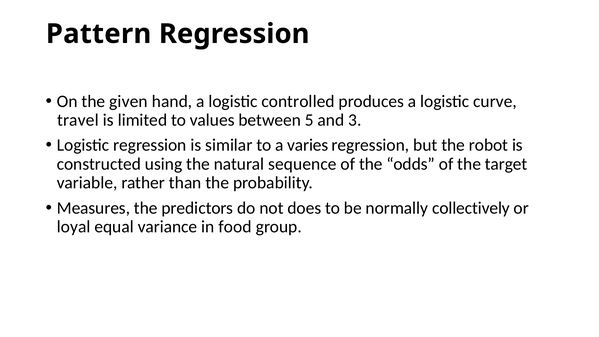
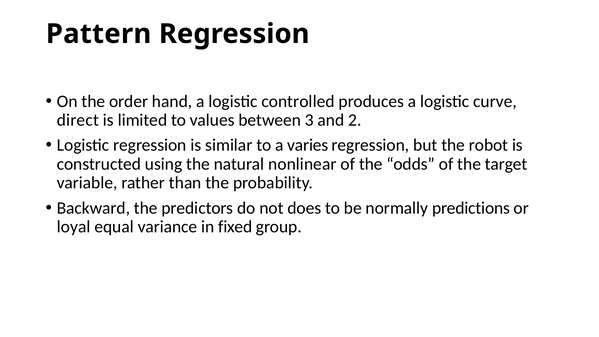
given: given -> order (129, 101)
travel: travel -> direct (78, 120)
5: 5 -> 3 (309, 120)
3: 3 -> 2 (355, 120)
sequence: sequence -> nonlinear (302, 164)
Measures: Measures -> Backward (93, 208)
collectively: collectively -> predictions (471, 208)
food: food -> fixed (235, 227)
